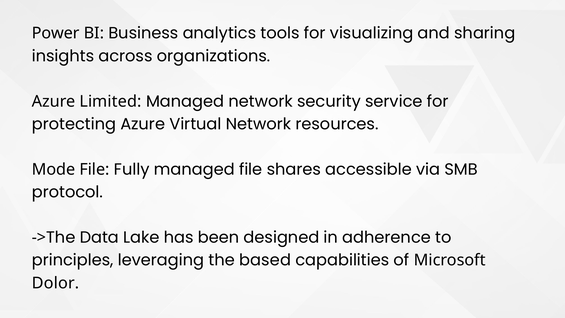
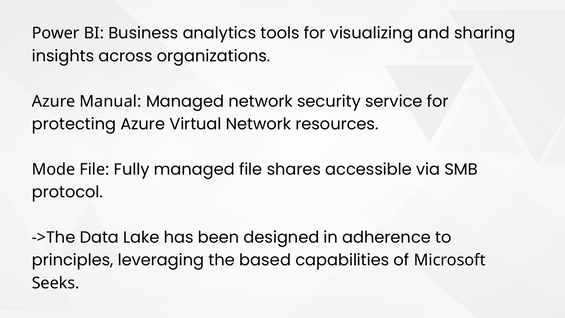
Limited: Limited -> Manual (110, 101)
Dolor: Dolor -> Seeks (56, 283)
